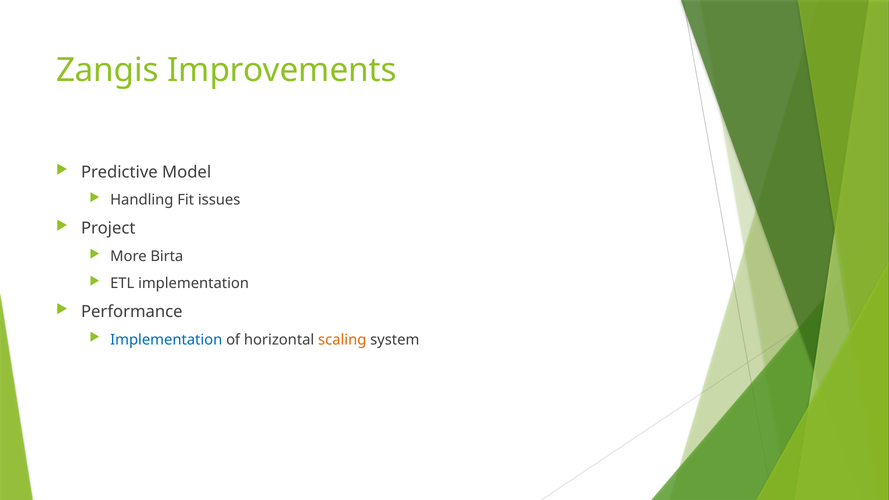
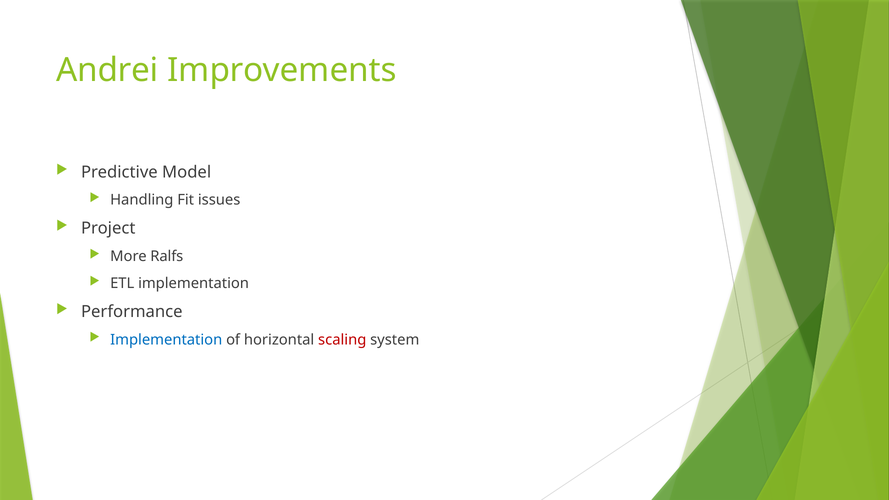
Zangis: Zangis -> Andrei (107, 70)
Birta: Birta -> Ralfs (167, 256)
scaling colour: orange -> red (342, 340)
